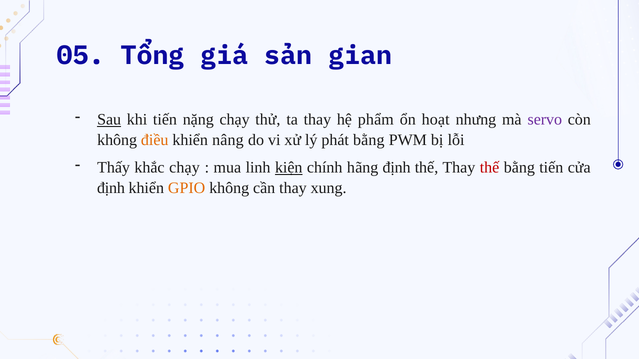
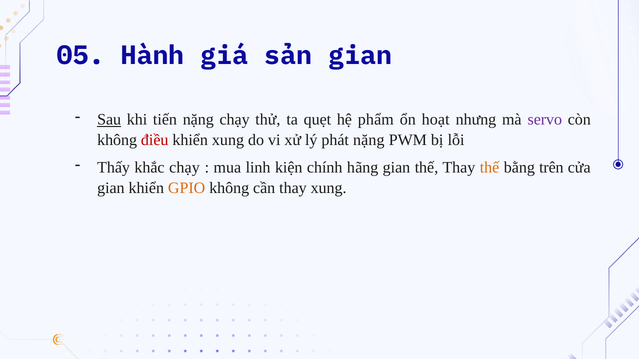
Tổng: Tổng -> Hành (153, 55)
ta thay: thay -> quẹt (317, 120)
điều colour: orange -> red (155, 140)
khiển nâng: nâng -> xung (228, 140)
phát bằng: bằng -> nặng (369, 140)
kiện underline: present -> none (289, 168)
hãng định: định -> gian (396, 168)
thế colour: red -> orange (490, 168)
bằng tiến: tiến -> trên (551, 168)
định: định -> gian (111, 188)
